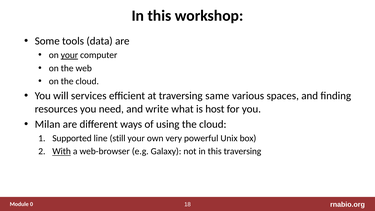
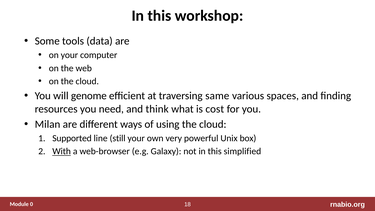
your underline: present -> none (69, 55)
services: services -> genome (89, 96)
write: write -> think (157, 109)
host: host -> cost (215, 109)
this traversing: traversing -> simplified (242, 151)
